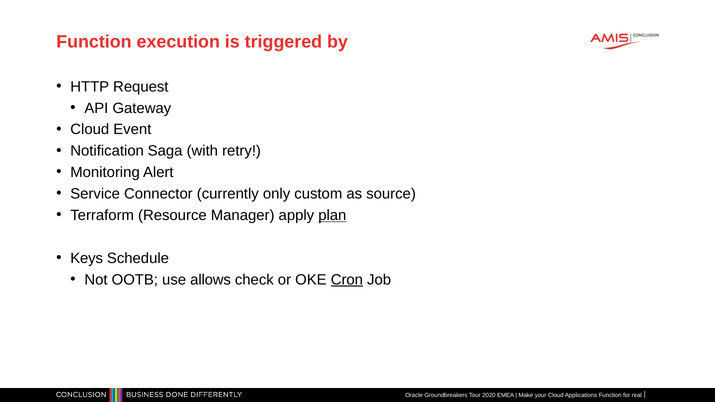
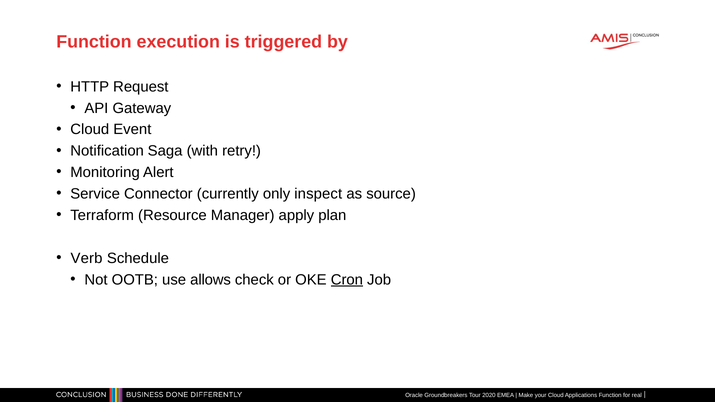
custom: custom -> inspect (318, 194)
plan underline: present -> none (332, 215)
Keys: Keys -> Verb (87, 258)
